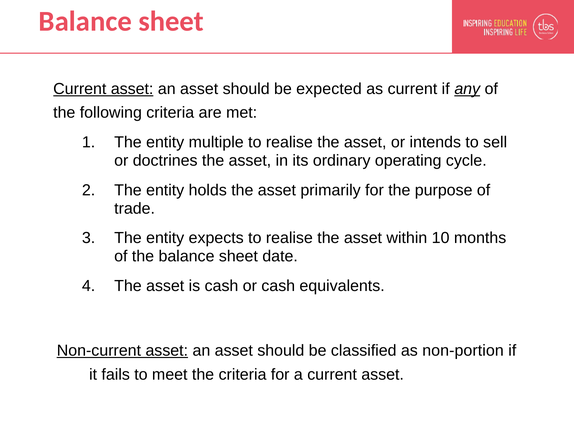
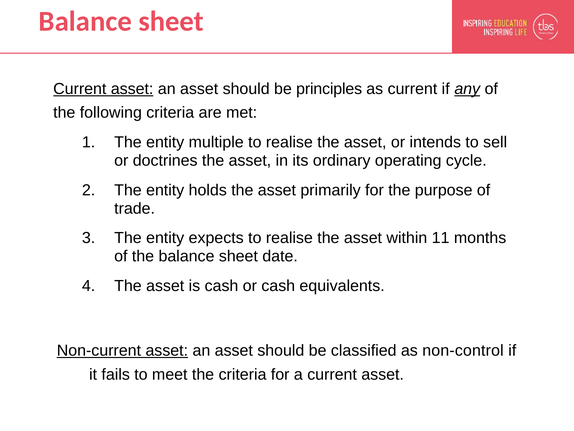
expected: expected -> principles (329, 89)
10: 10 -> 11 (441, 238)
non-portion: non-portion -> non-control (463, 350)
